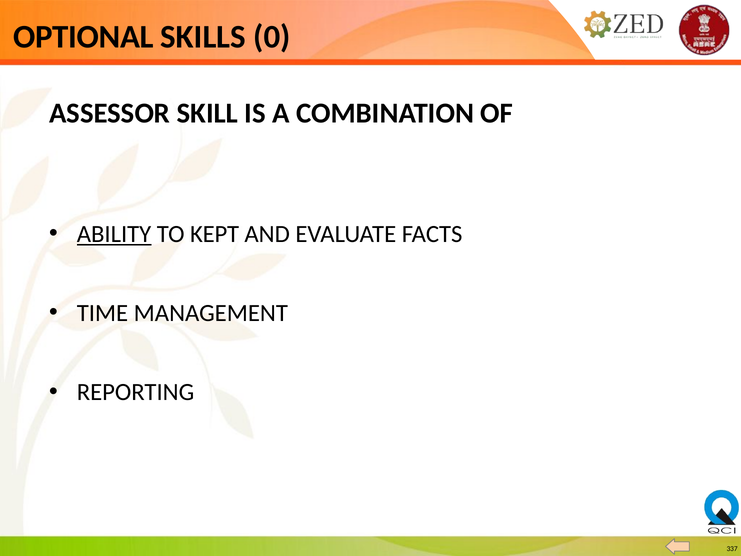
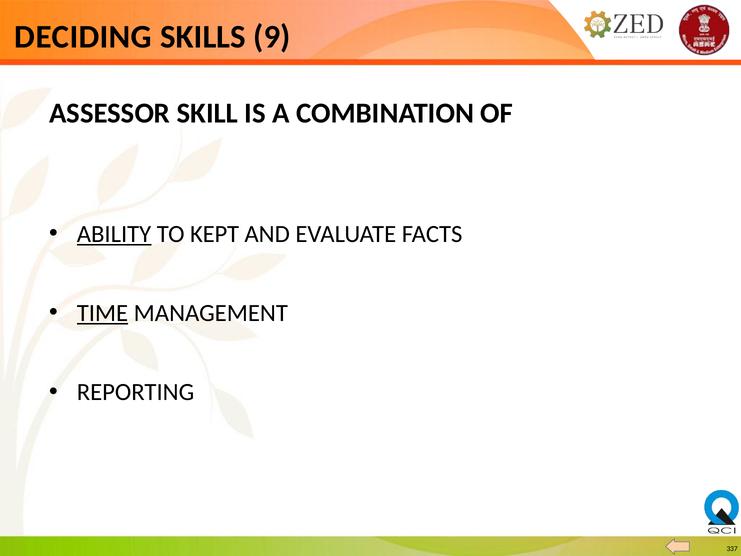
OPTIONAL: OPTIONAL -> DECIDING (83, 37)
0: 0 -> 9 (272, 37)
TIME underline: none -> present (102, 313)
